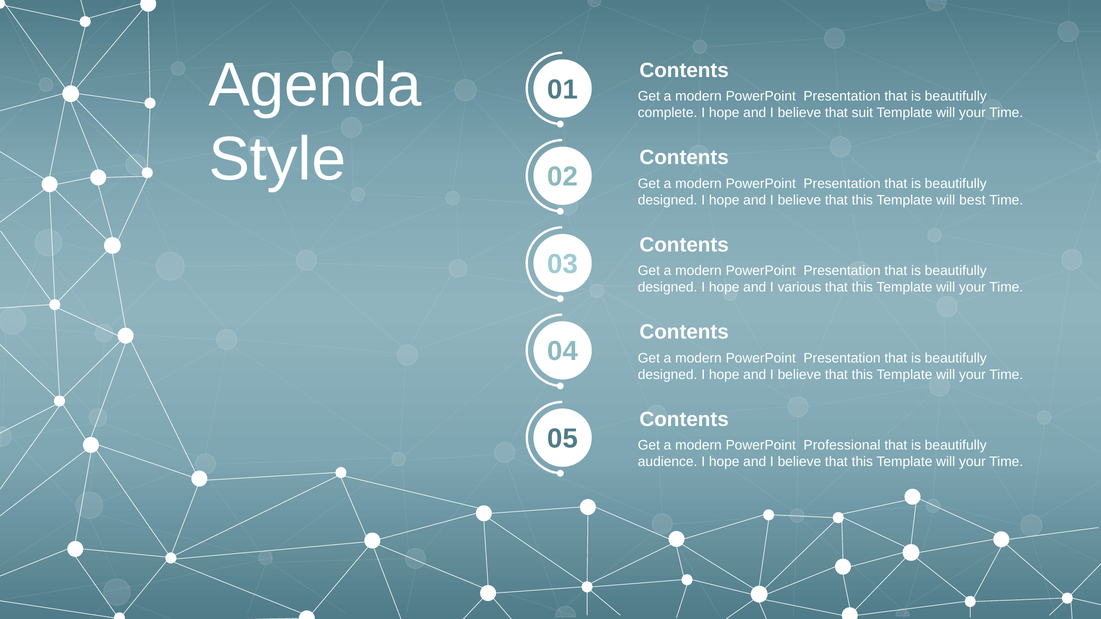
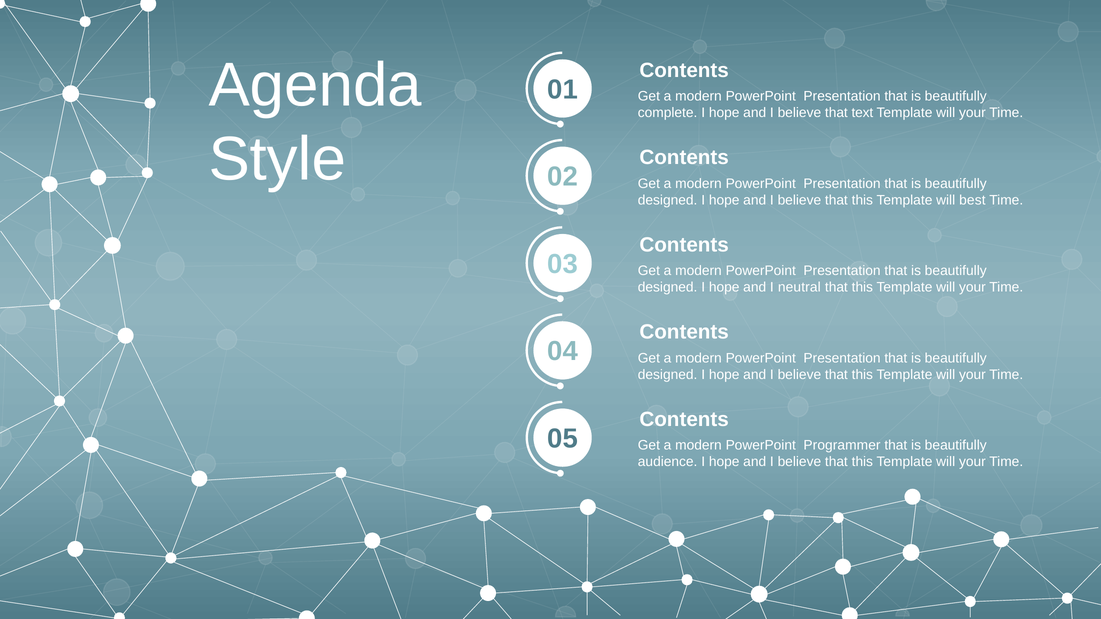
suit: suit -> text (862, 113)
various: various -> neutral (799, 287)
Professional: Professional -> Programmer (842, 446)
